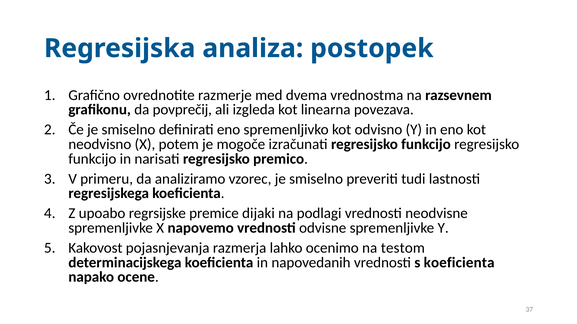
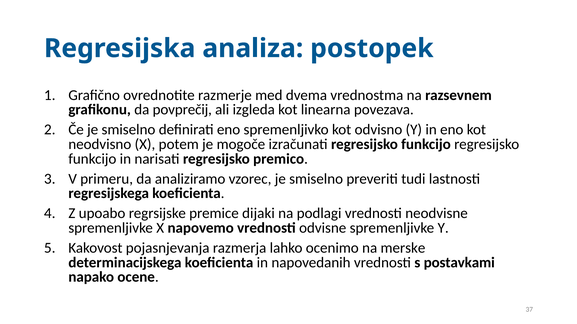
testom: testom -> merske (403, 248)
s koeficienta: koeficienta -> postavkami (459, 263)
